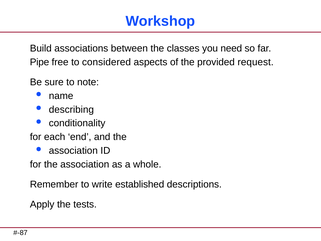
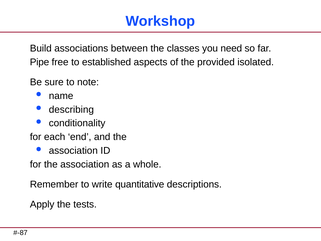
considered: considered -> established (107, 62)
request: request -> isolated (256, 62)
established: established -> quantitative (140, 184)
